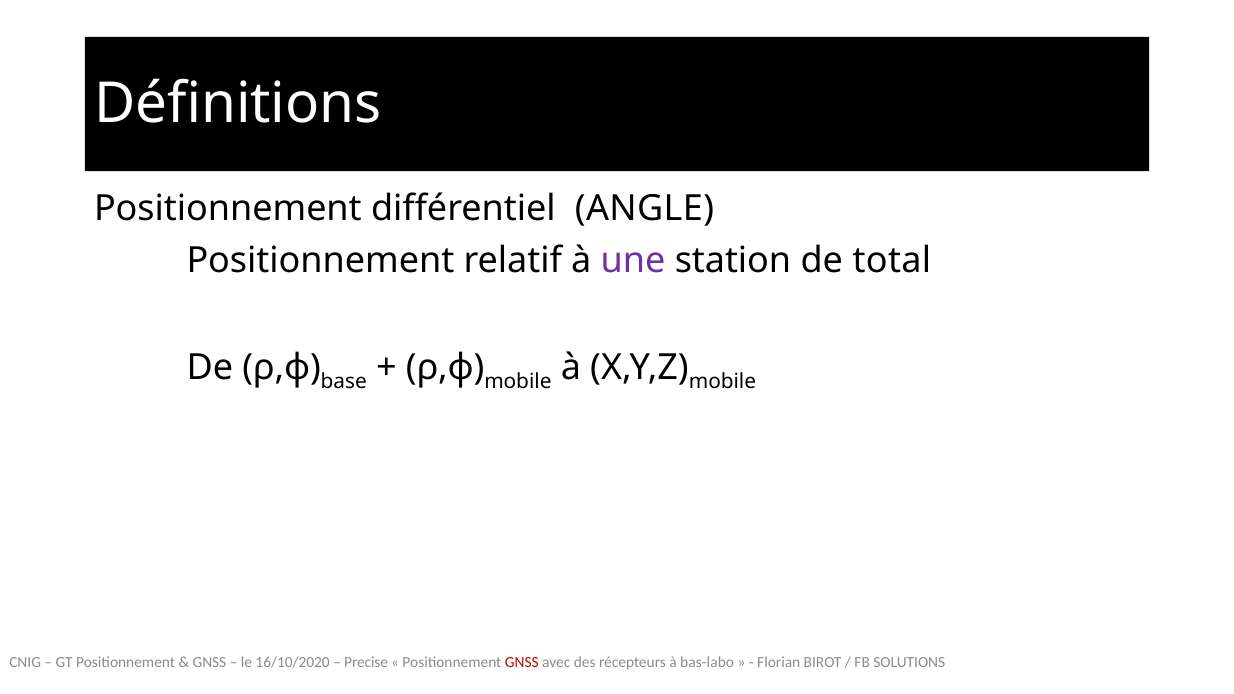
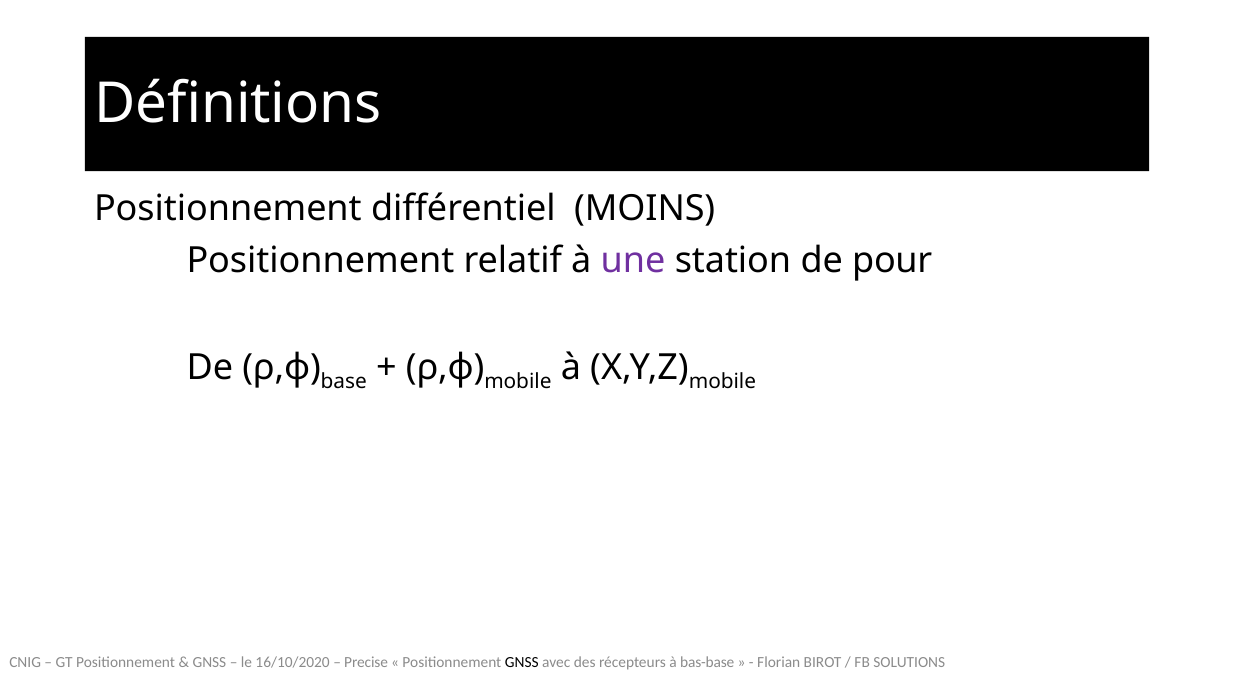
ANGLE: ANGLE -> MOINS (645, 209)
total: total -> pour (892, 260)
GNSS colour: red -> black (522, 663)
bas-labo: bas-labo -> bas-base (707, 663)
